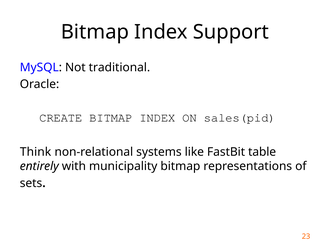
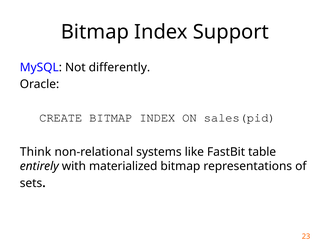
traditional: traditional -> differently (119, 67)
municipality: municipality -> materialized (123, 166)
